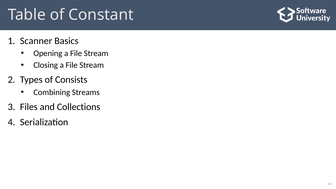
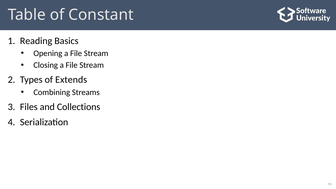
Scanner: Scanner -> Reading (36, 41)
Consists: Consists -> Extends (71, 80)
